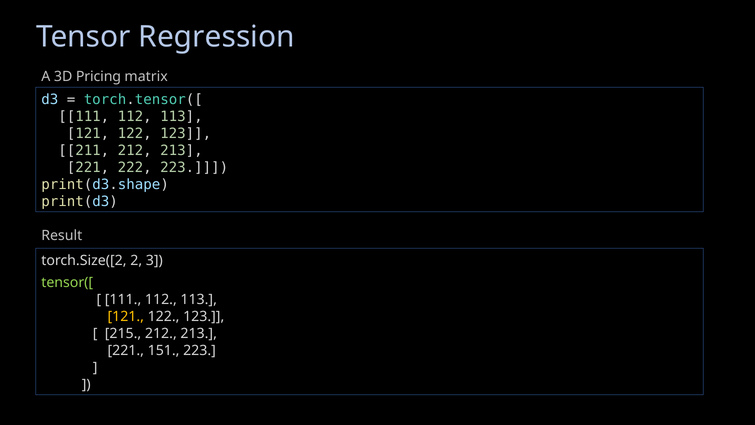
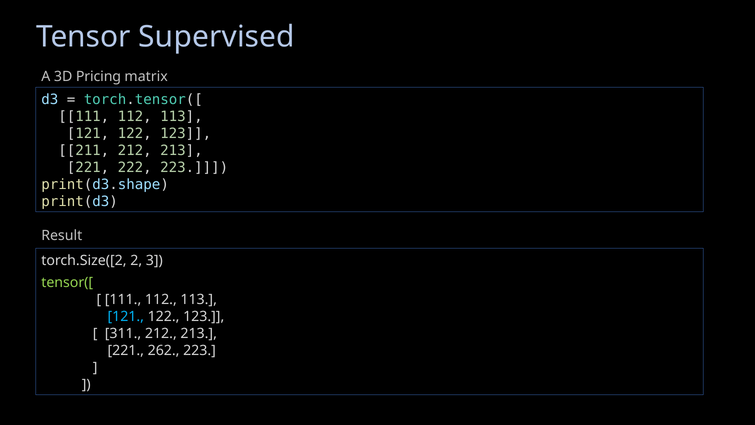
Regression: Regression -> Supervised (217, 37)
121 colour: yellow -> light blue (126, 316)
215: 215 -> 311 (123, 333)
151: 151 -> 262 (164, 350)
